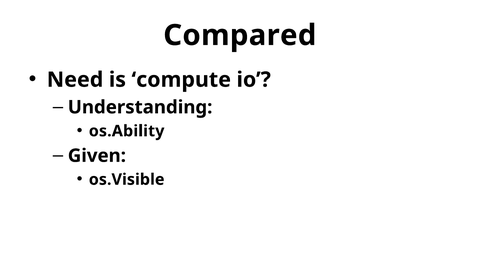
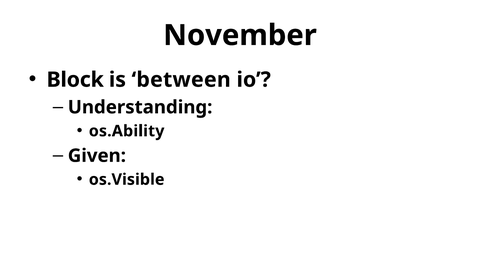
Compared: Compared -> November (240, 35)
Need: Need -> Block (75, 80)
compute: compute -> between (181, 80)
